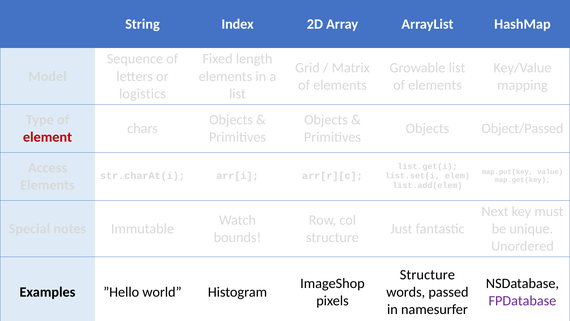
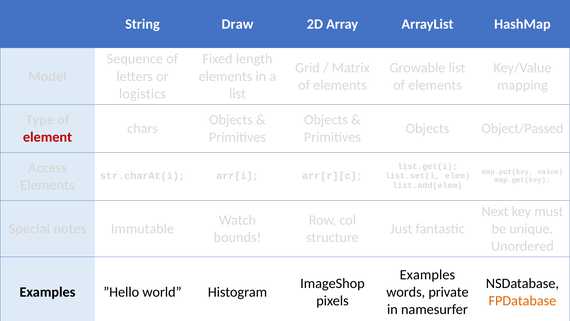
Index: Index -> Draw (237, 24)
Structure: Structure -> Examples (427, 274)
passed: passed -> private (449, 292)
FPDatabase colour: purple -> orange (522, 300)
